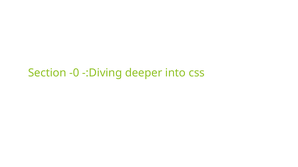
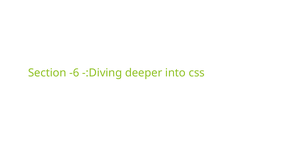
-0: -0 -> -6 (74, 73)
